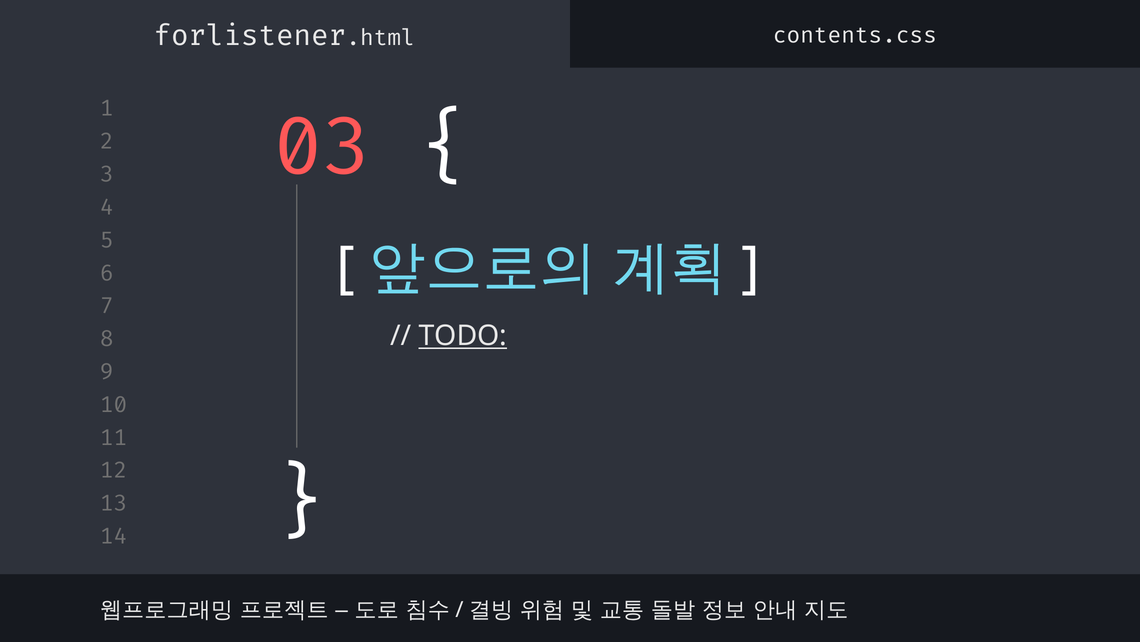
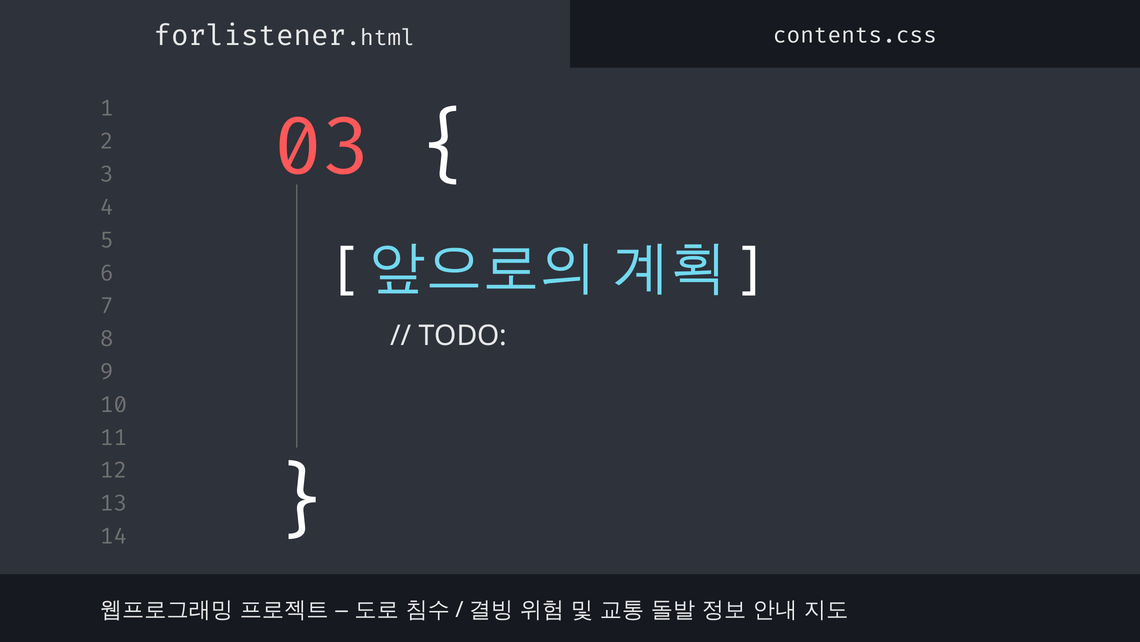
TODO underline: present -> none (463, 336)
